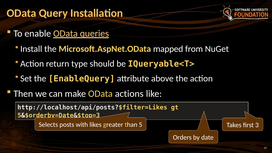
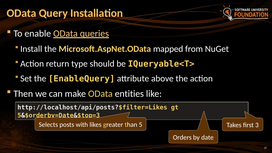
actions: actions -> entities (129, 94)
